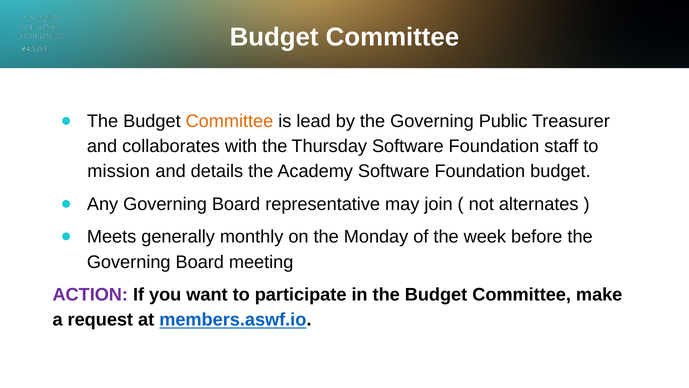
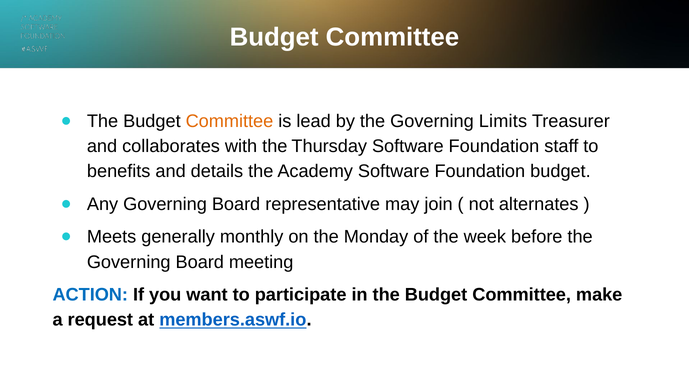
Public: Public -> Limits (503, 121)
mission: mission -> benefits (119, 171)
ACTION colour: purple -> blue (90, 295)
